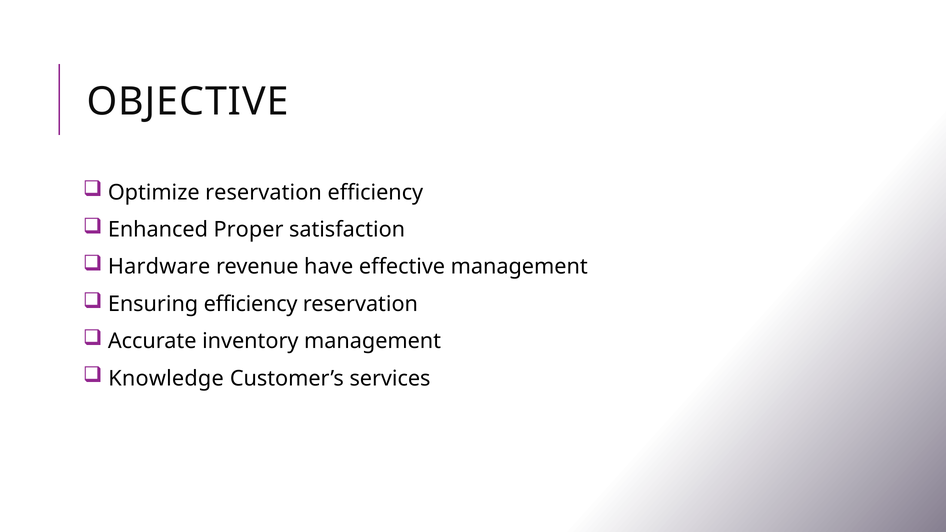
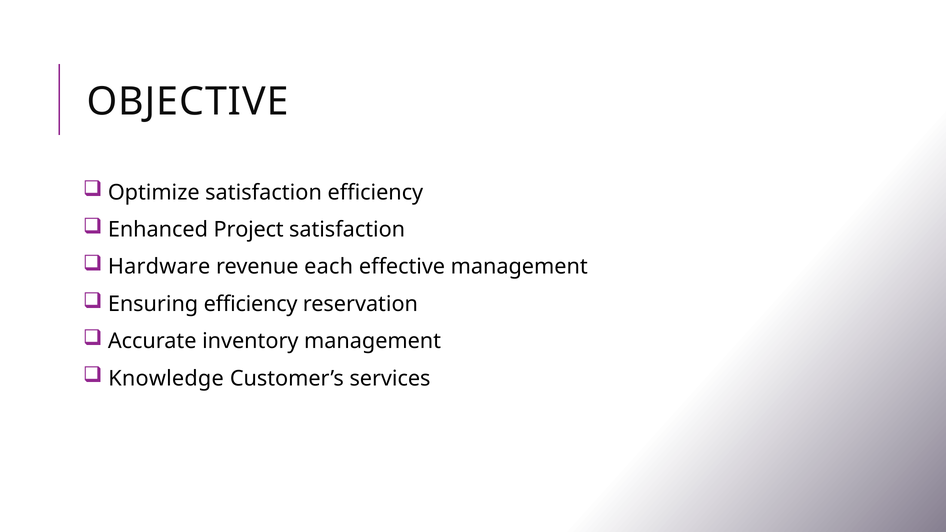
Optimize reservation: reservation -> satisfaction (264, 192)
Proper: Proper -> Project (249, 230)
have: have -> each (329, 267)
